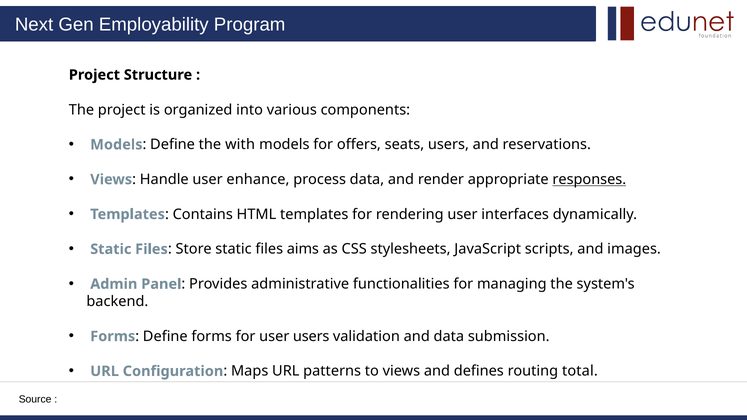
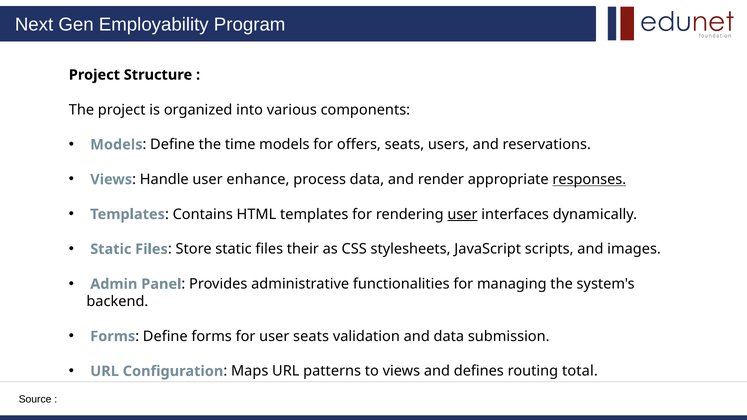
with: with -> time (240, 145)
user underline: none -> present (462, 214)
aims: aims -> their (303, 249)
user users: users -> seats (311, 337)
